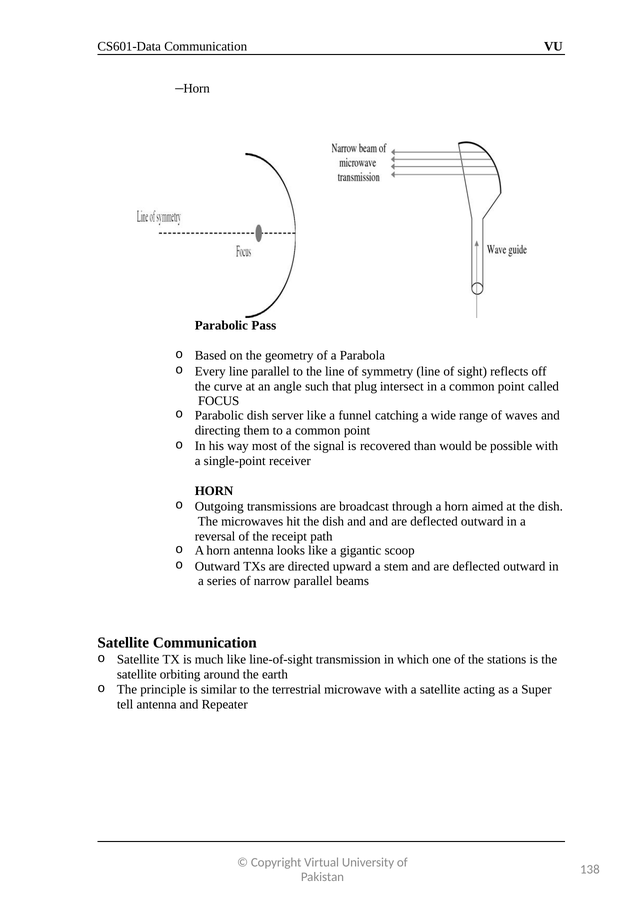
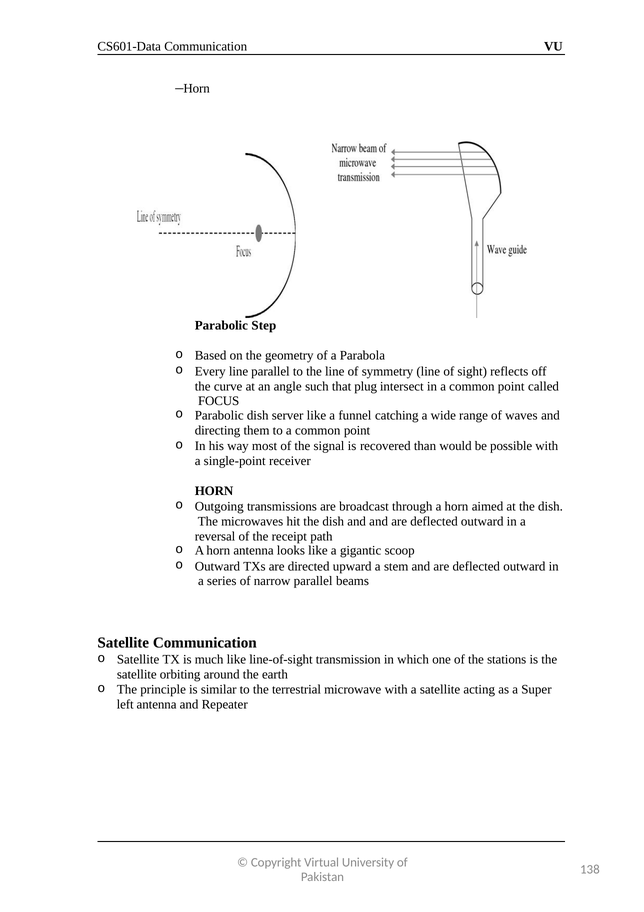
Pass: Pass -> Step (264, 325)
tell: tell -> left (125, 704)
